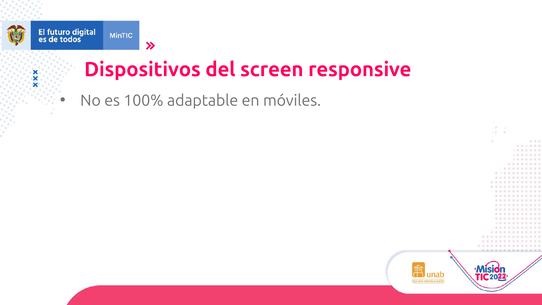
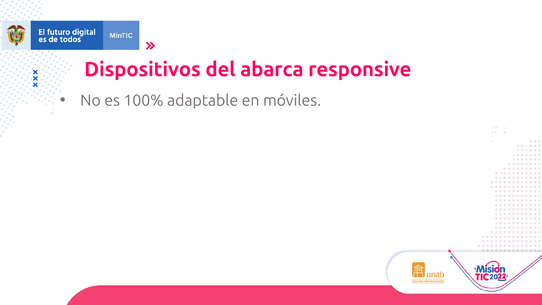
screen: screen -> abarca (272, 69)
